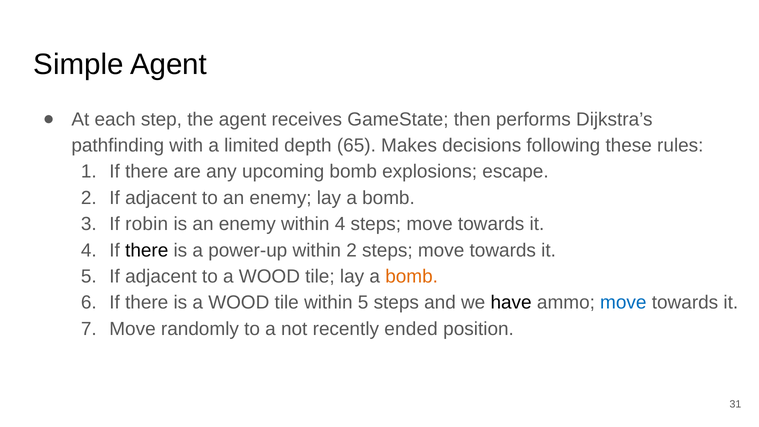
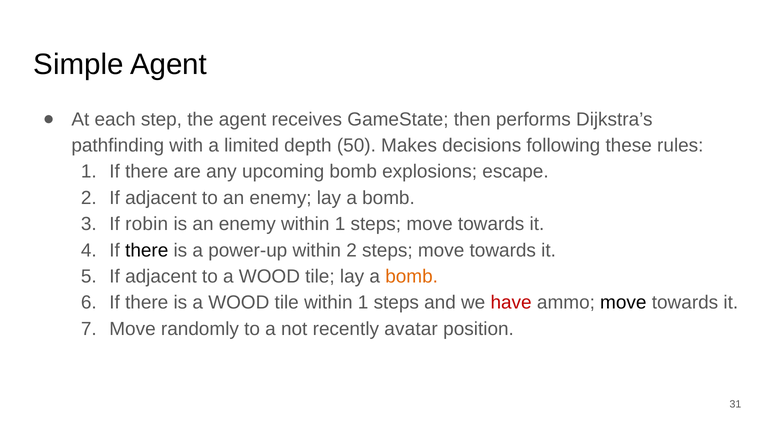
65: 65 -> 50 (356, 146)
enemy within 4: 4 -> 1 (340, 224)
tile within 5: 5 -> 1 (363, 303)
have colour: black -> red (511, 303)
move colour: blue -> black (623, 303)
ended: ended -> avatar (411, 329)
